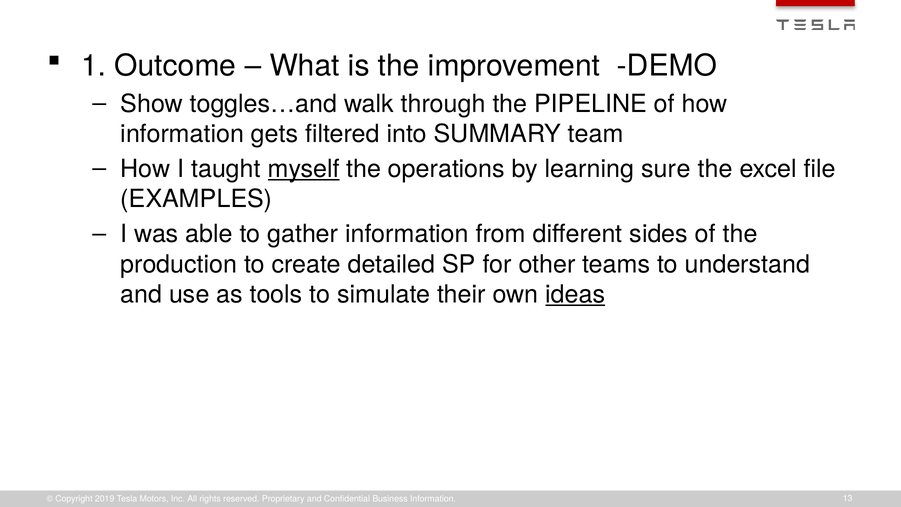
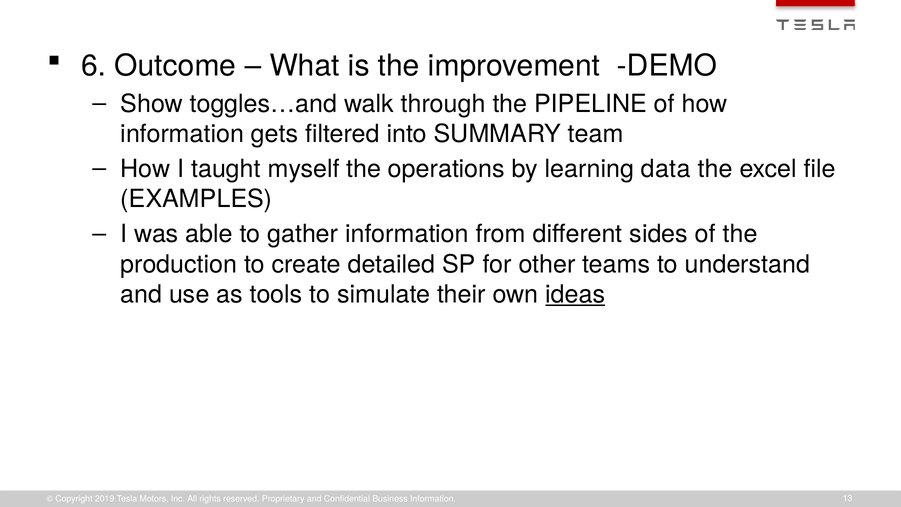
1: 1 -> 6 (94, 66)
myself underline: present -> none (304, 169)
sure: sure -> data (666, 169)
